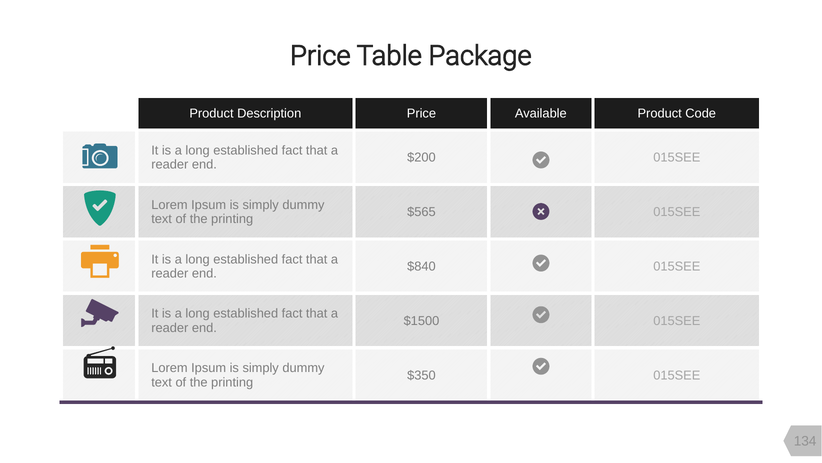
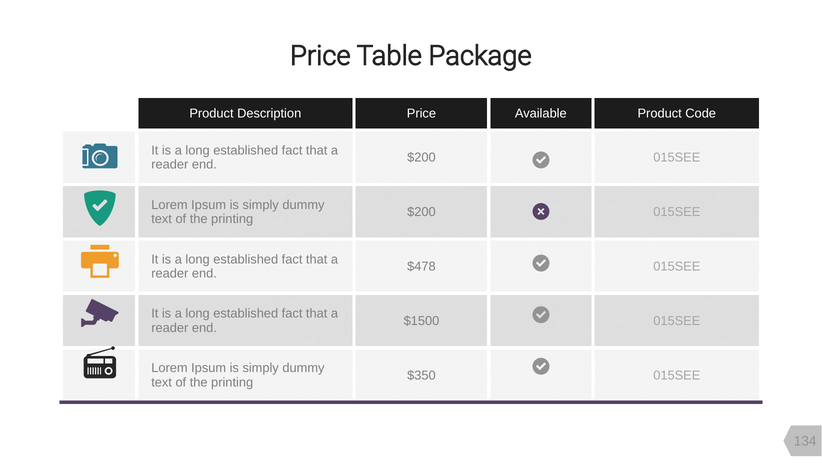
$565: $565 -> $200 (421, 212)
$840: $840 -> $478 (421, 266)
